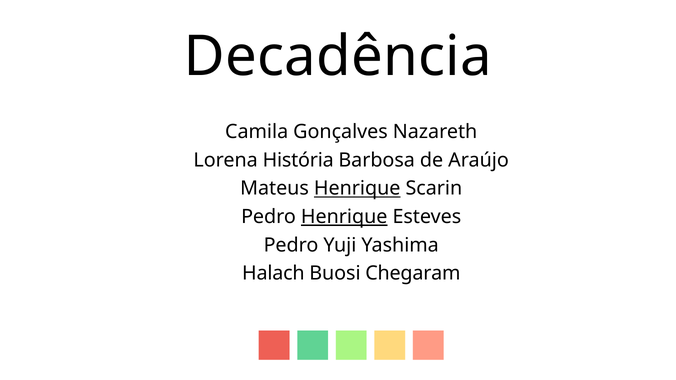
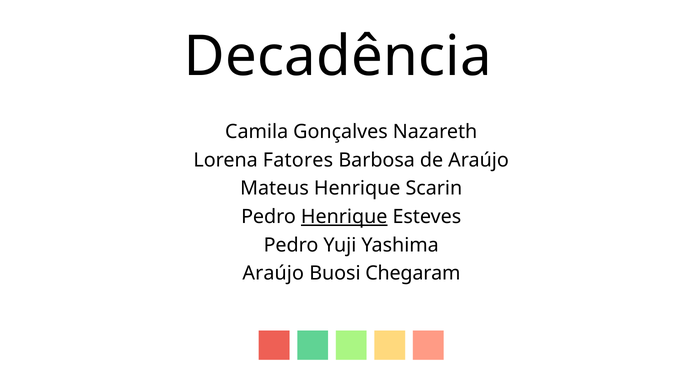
História: História -> Fatores (298, 160)
Henrique underline: present -> none (357, 189)
Halach: Halach -> Araújo (273, 274)
